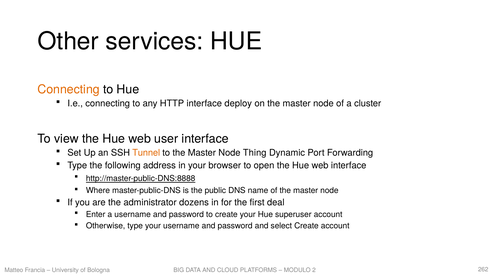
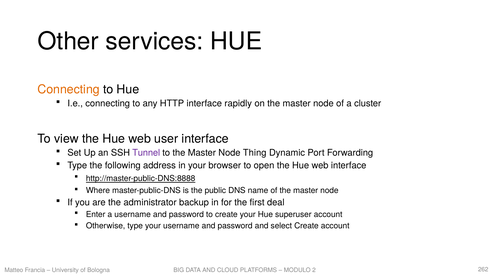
deploy: deploy -> rapidly (238, 103)
Tunnel colour: orange -> purple (146, 153)
dozens: dozens -> backup (194, 202)
